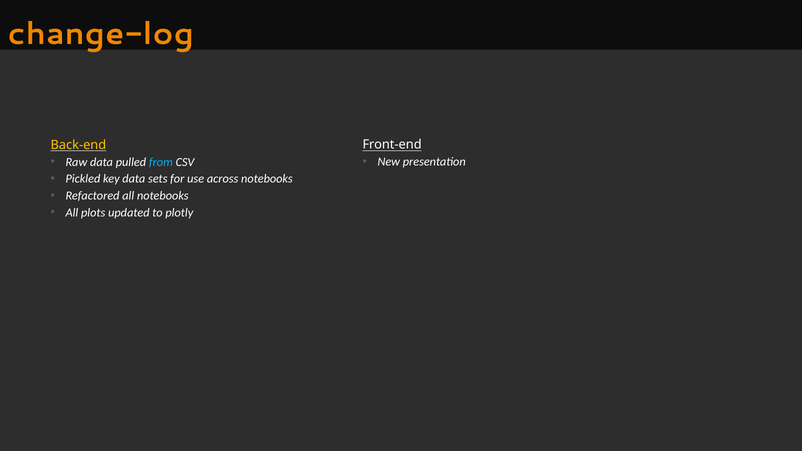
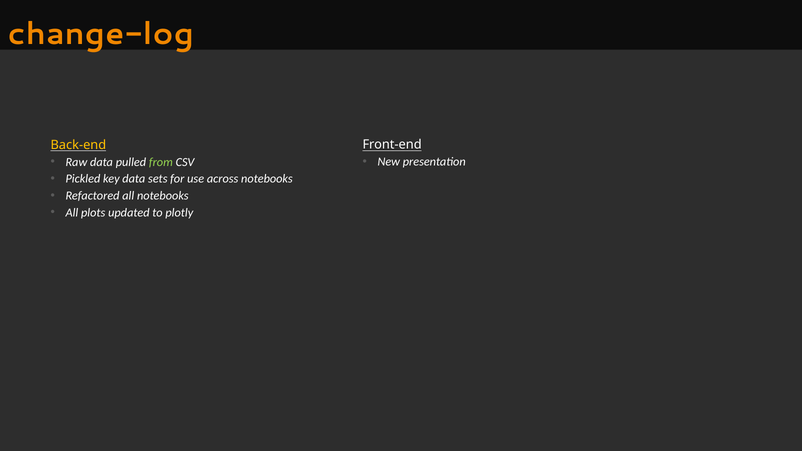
from colour: light blue -> light green (161, 162)
